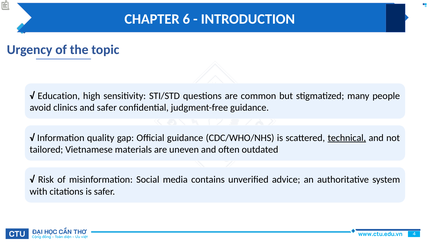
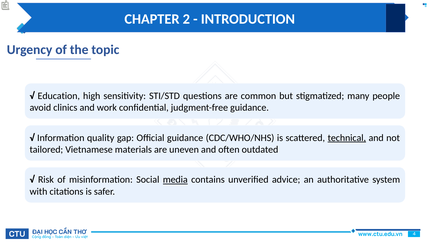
6: 6 -> 2 (186, 19)
and safer: safer -> work (107, 108)
media underline: none -> present (175, 180)
